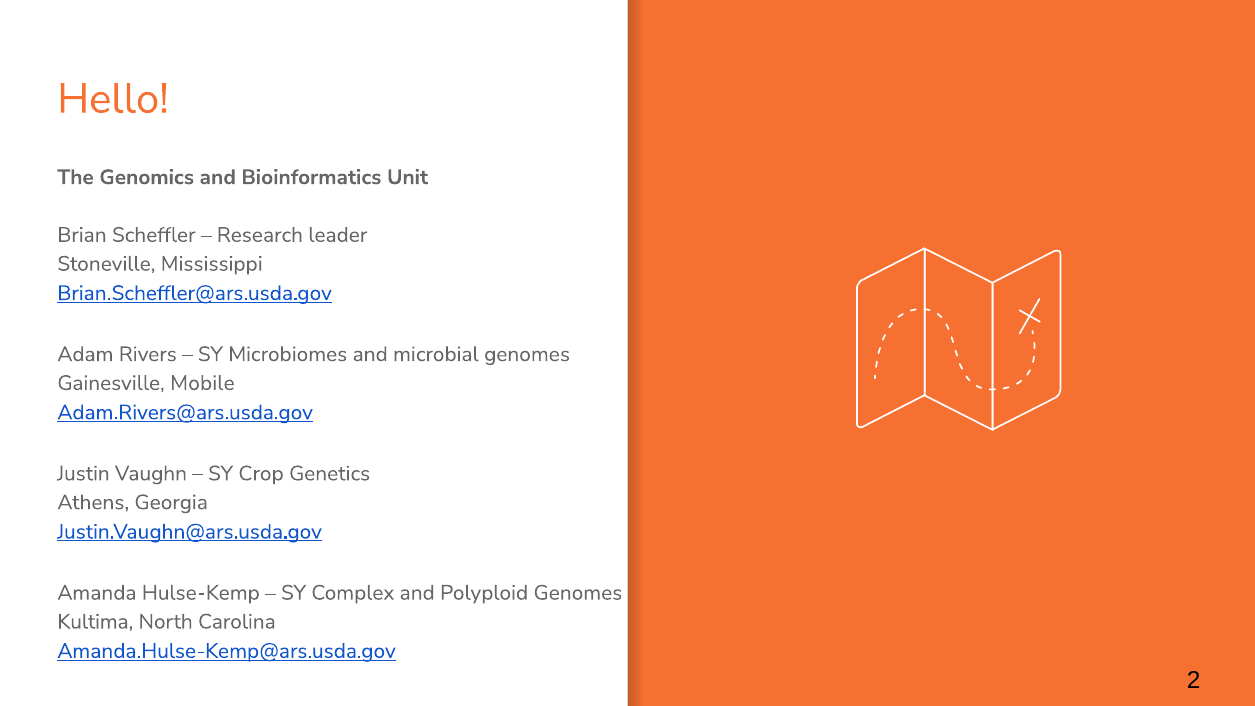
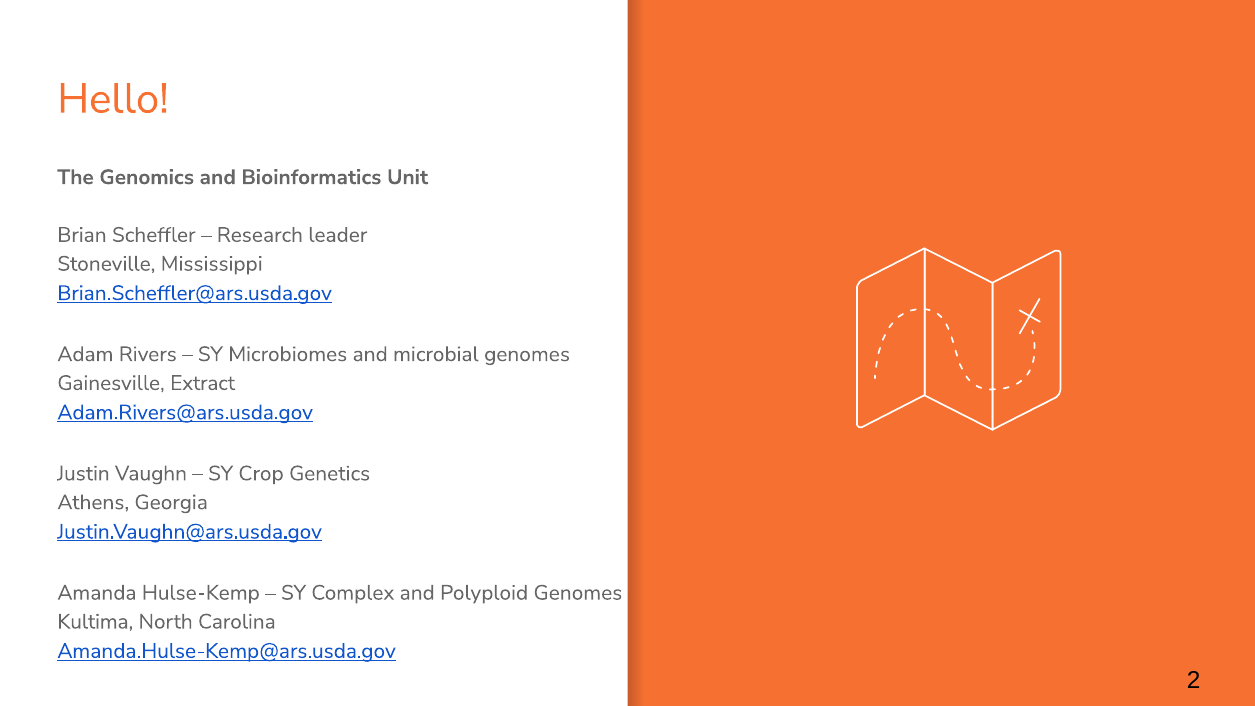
Mobile: Mobile -> Extract (203, 383)
